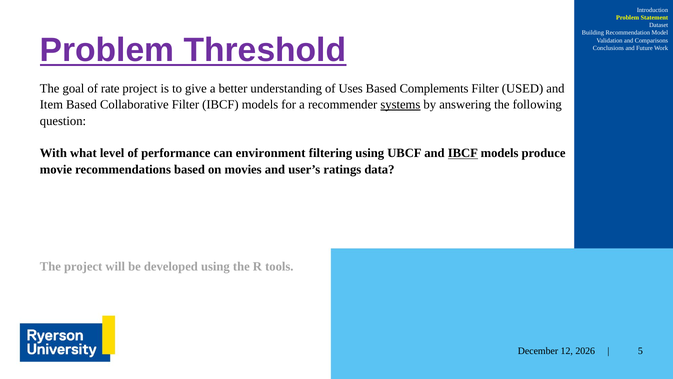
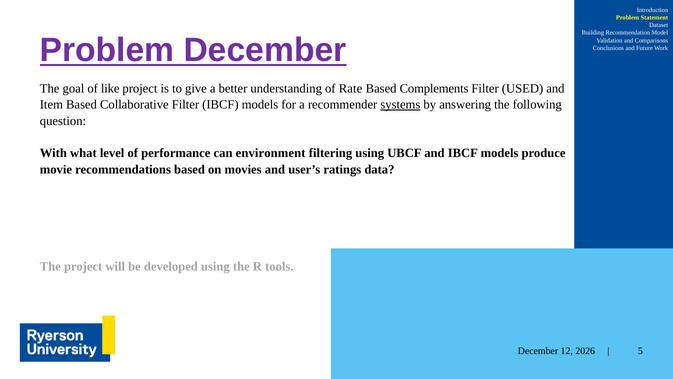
Problem Threshold: Threshold -> December (265, 50)
rate: rate -> like (110, 88)
Uses: Uses -> Rate (351, 88)
IBCF underline: present -> none (463, 153)
